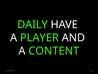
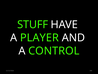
DAILY: DAILY -> STUFF (33, 24)
CONTENT: CONTENT -> CONTROL (54, 51)
